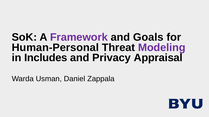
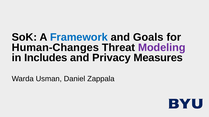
Framework colour: purple -> blue (79, 37)
Human-Personal: Human-Personal -> Human-Changes (55, 48)
Appraisal: Appraisal -> Measures (158, 58)
